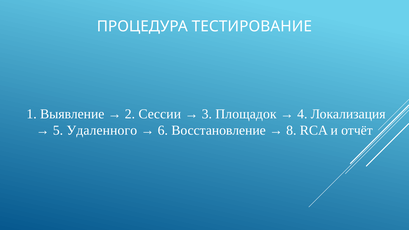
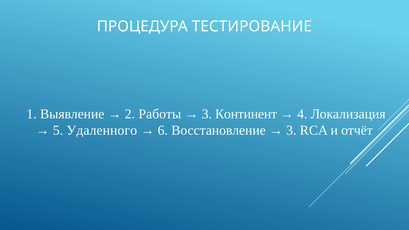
Сессии: Сессии -> Работы (160, 114)
Площадок: Площадок -> Континент (246, 114)
8: 8 -> 3 (291, 130)
